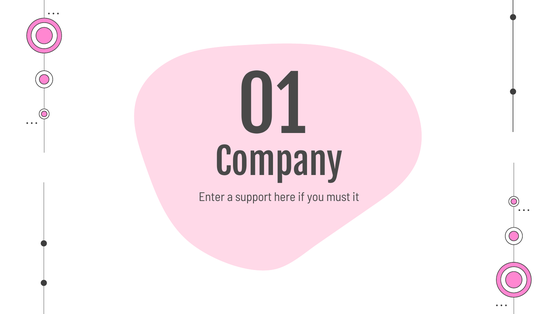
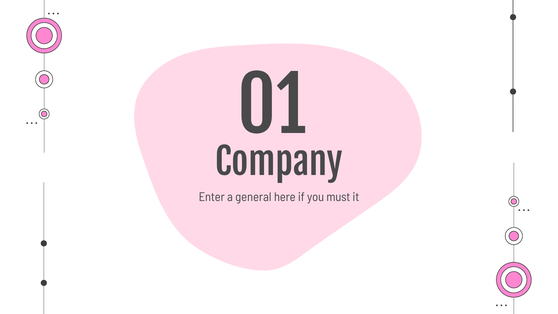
support: support -> general (253, 197)
